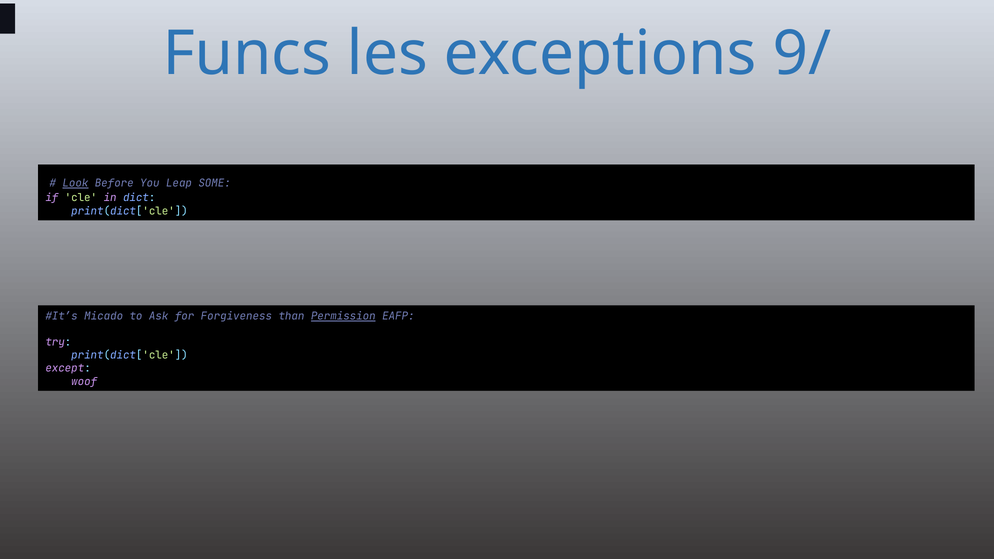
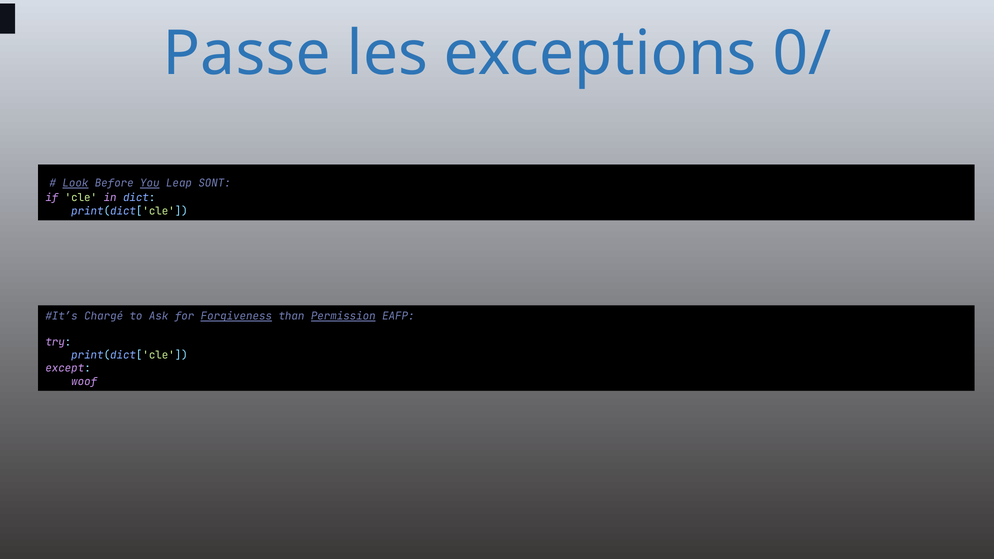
Funcs: Funcs -> Passe (247, 54)
9/: 9/ -> 0/ (802, 54)
You underline: none -> present (150, 183)
SOME: SOME -> SONT (215, 183)
Micado: Micado -> Chargé (104, 316)
Forgiveness underline: none -> present (236, 316)
